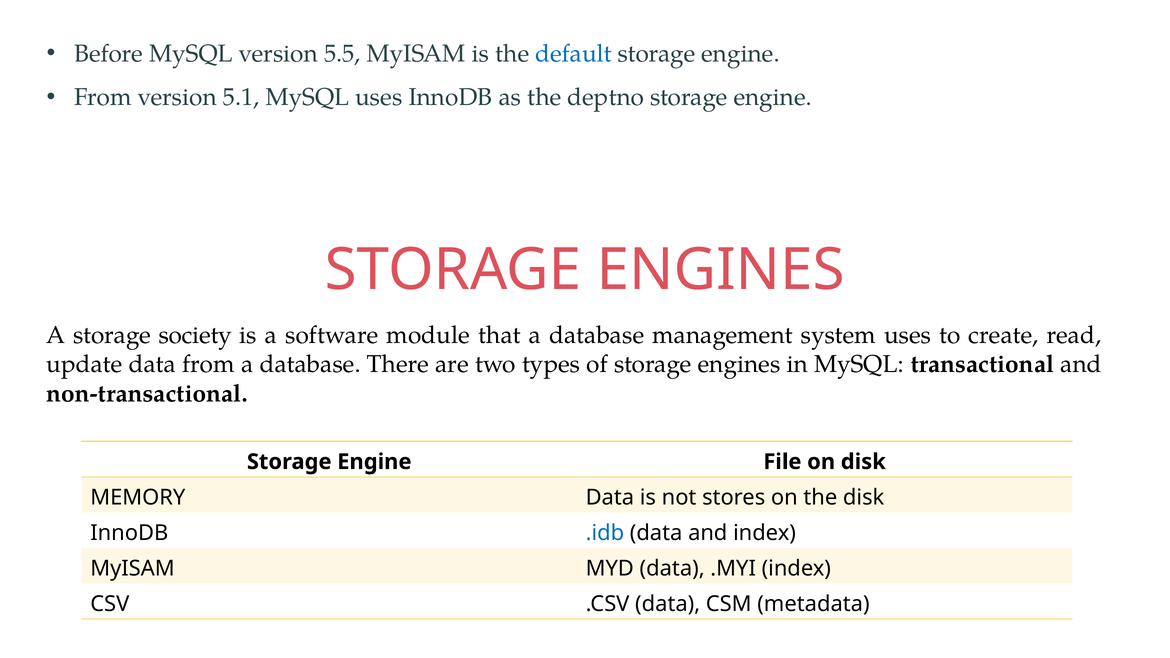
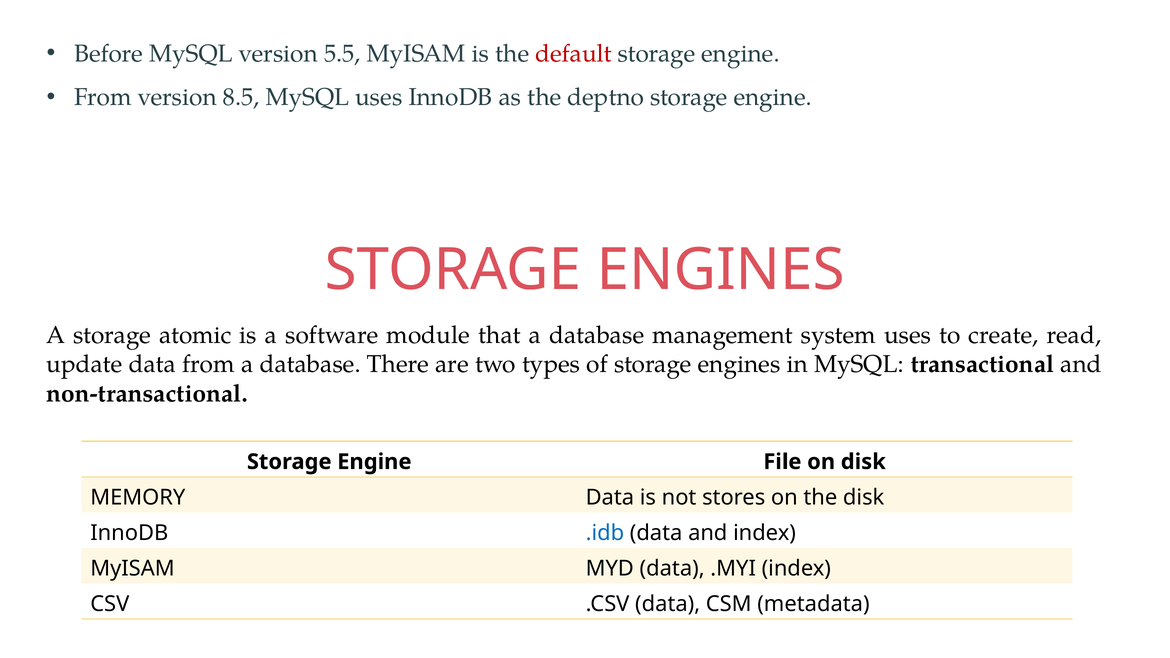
default colour: blue -> red (574, 54)
5.1: 5.1 -> 8.5 (241, 97)
society: society -> atomic (195, 335)
